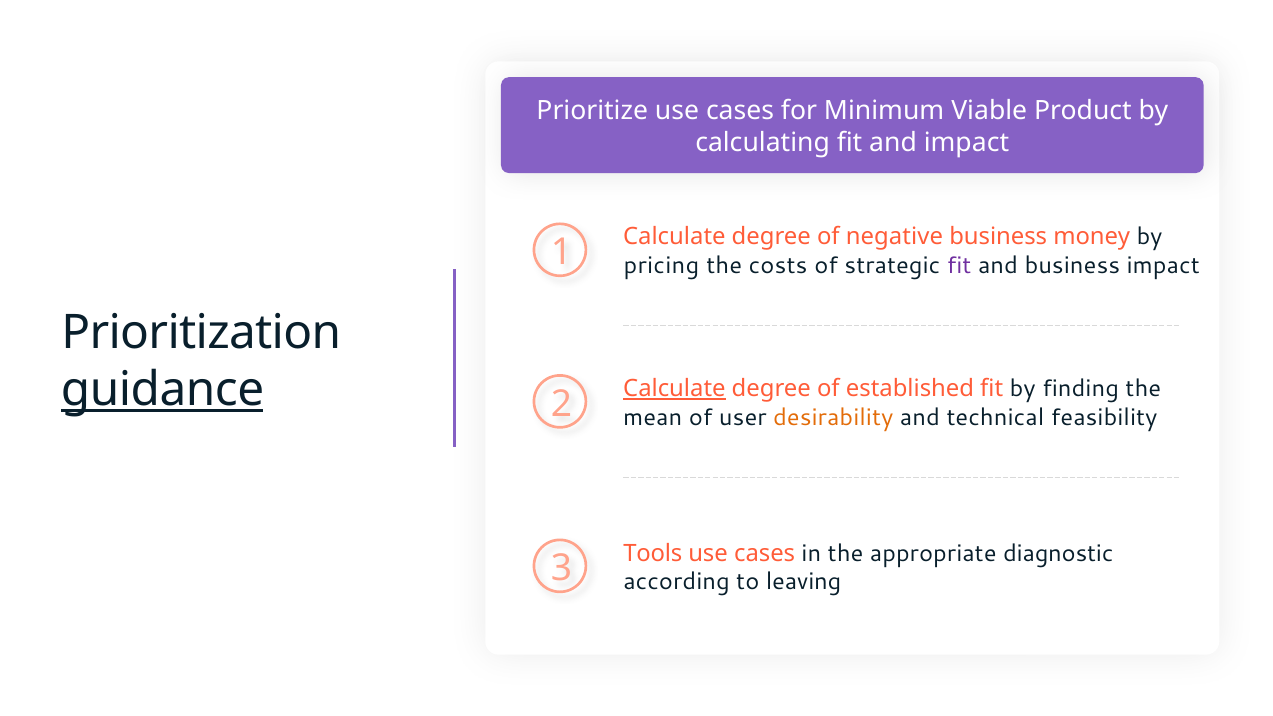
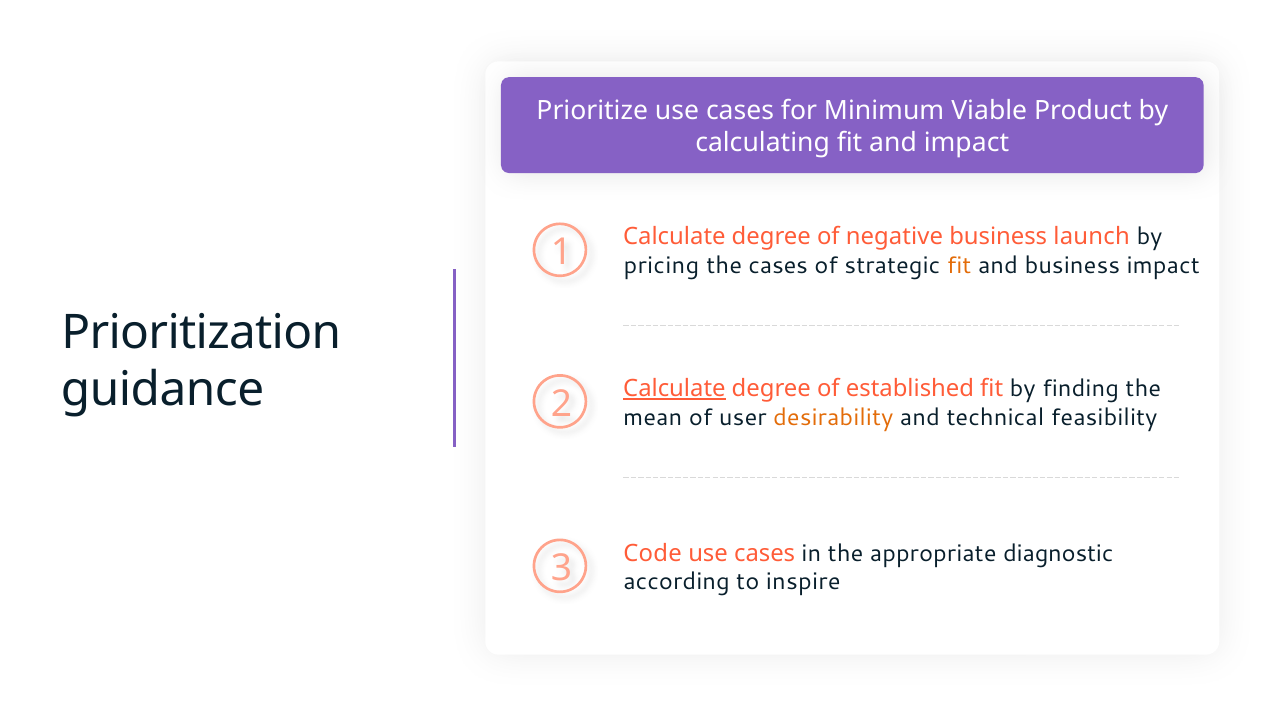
money: money -> launch (1092, 237)
the costs: costs -> cases (778, 266)
fit colour: purple -> orange (959, 266)
guidance underline: present -> none (163, 390)
Tools: Tools -> Code (653, 553)
leaving: leaving -> inspire (803, 582)
